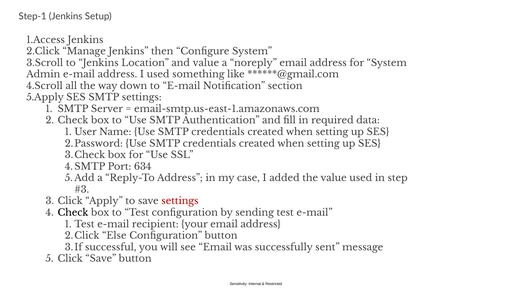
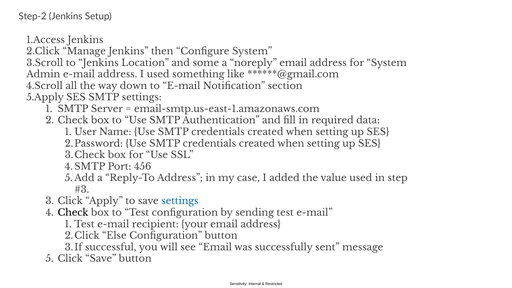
Step-1: Step-1 -> Step-2 (33, 16)
and value: value -> some (206, 63)
634: 634 -> 456 (143, 167)
settings colour: red -> blue (180, 201)
